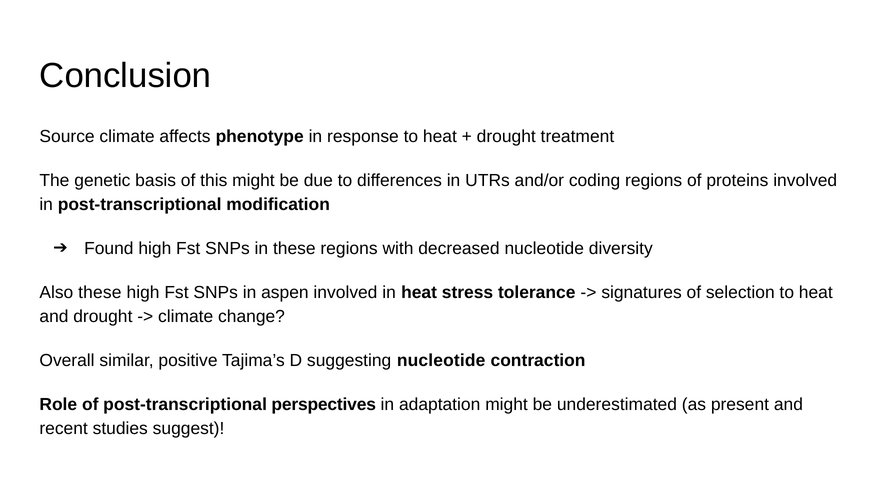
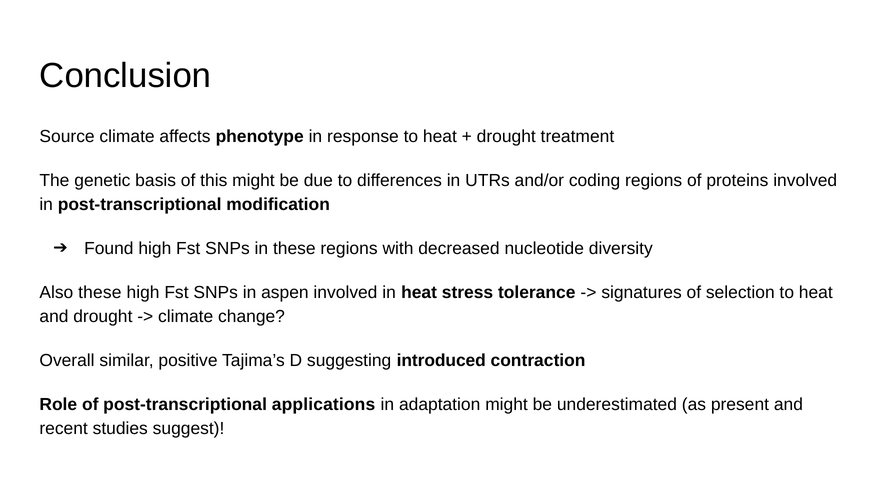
suggesting nucleotide: nucleotide -> introduced (441, 360)
perspectives: perspectives -> applications (324, 404)
